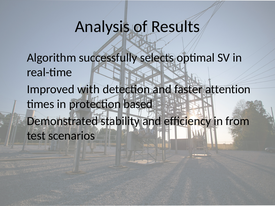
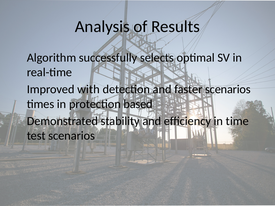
faster attention: attention -> scenarios (228, 89)
from: from -> time (237, 121)
